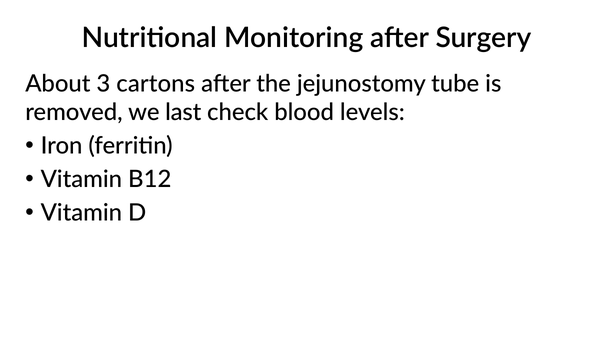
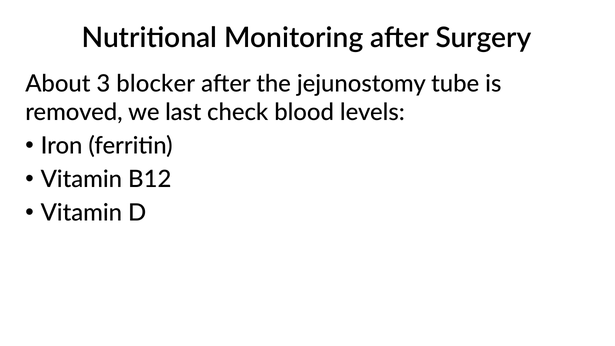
cartons: cartons -> blocker (156, 84)
